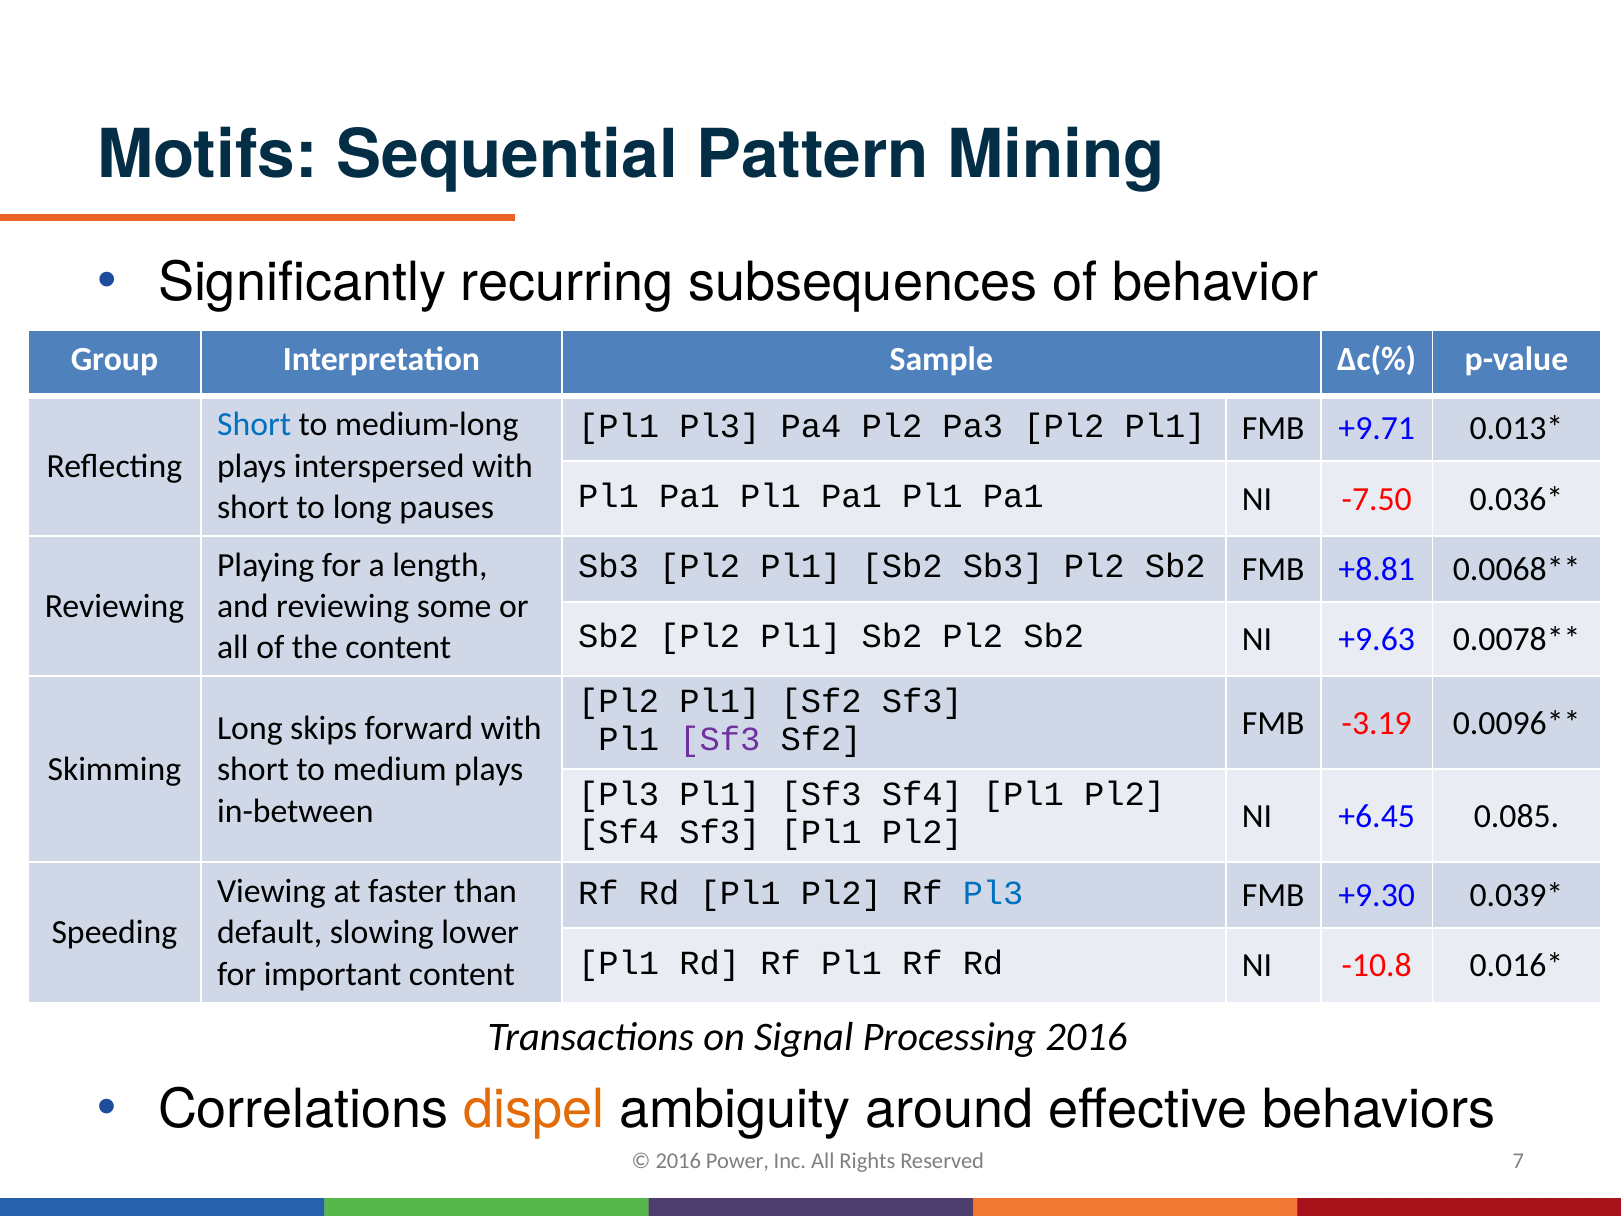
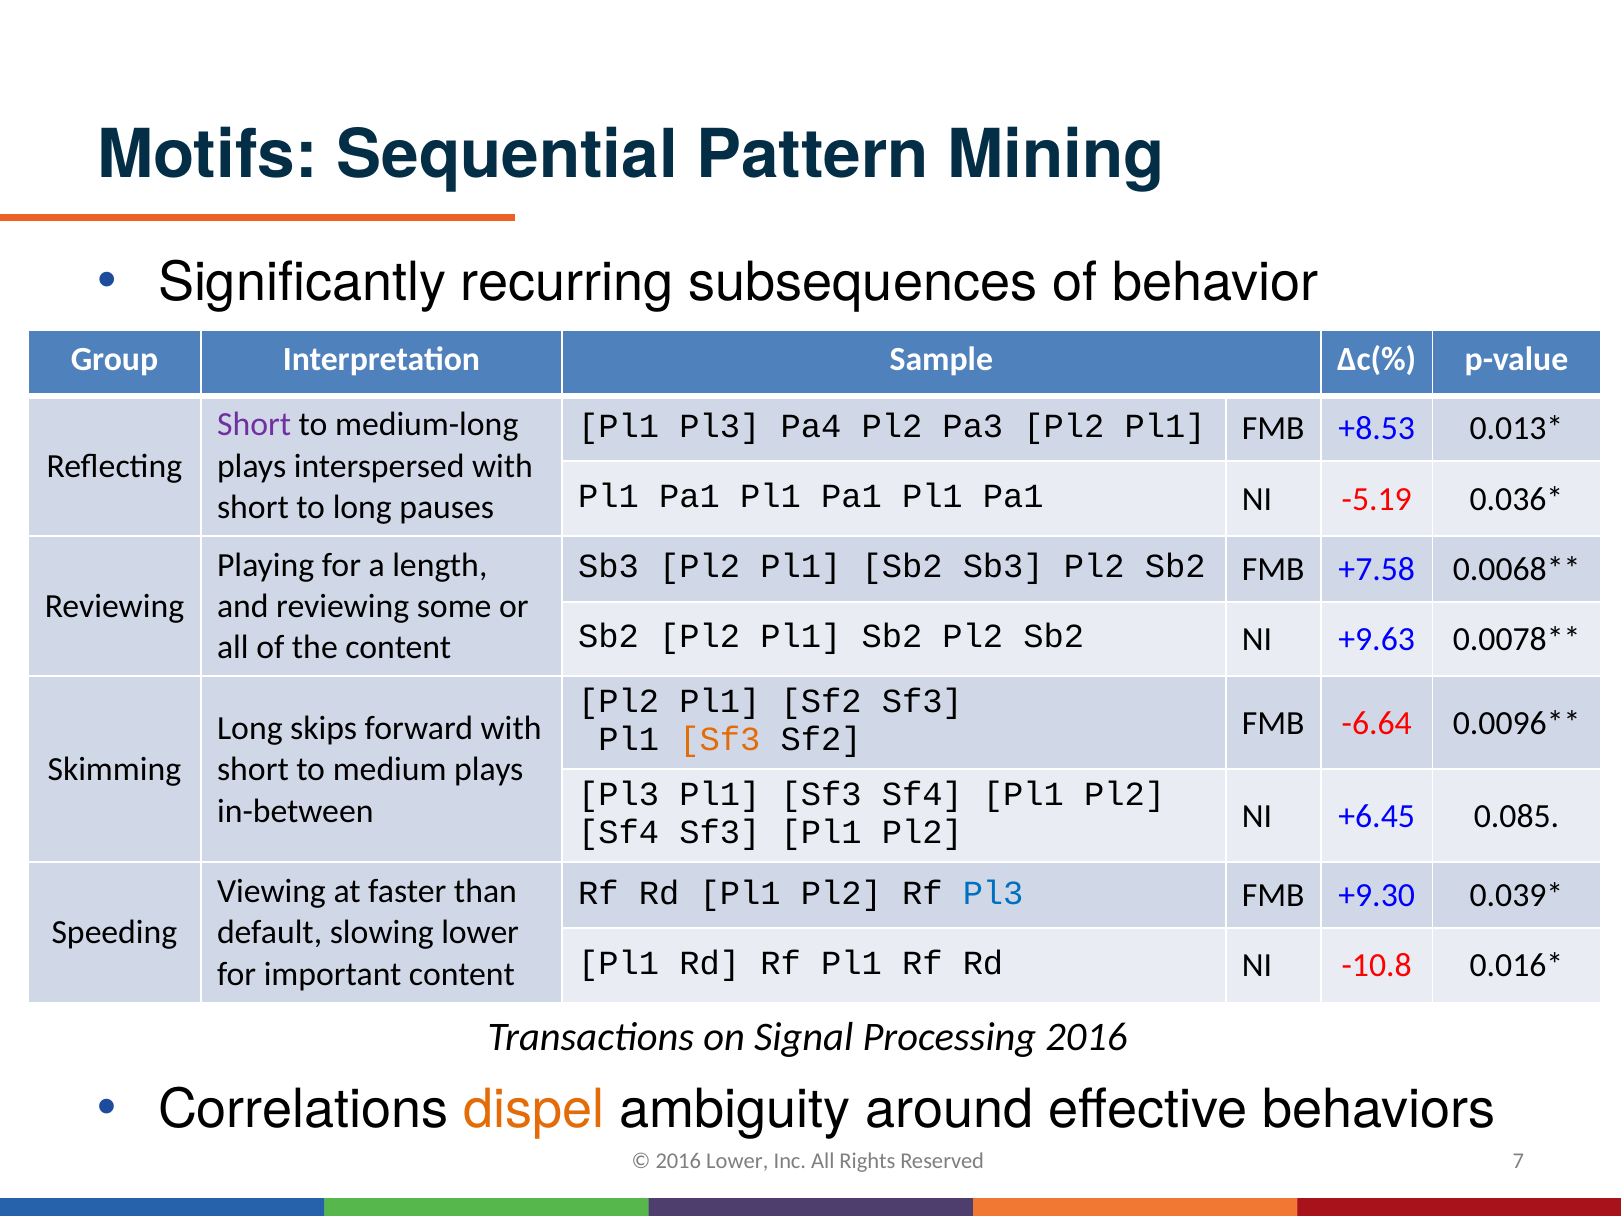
Short colour: blue -> purple (254, 425)
+9.71: +9.71 -> +8.53 (1377, 429)
-7.50: -7.50 -> -5.19 (1377, 499)
+8.81: +8.81 -> +7.58 (1377, 569)
-3.19: -3.19 -> -6.64 (1377, 723)
Sf3 colour: purple -> orange (720, 740)
2016 Power: Power -> Lower (737, 1160)
